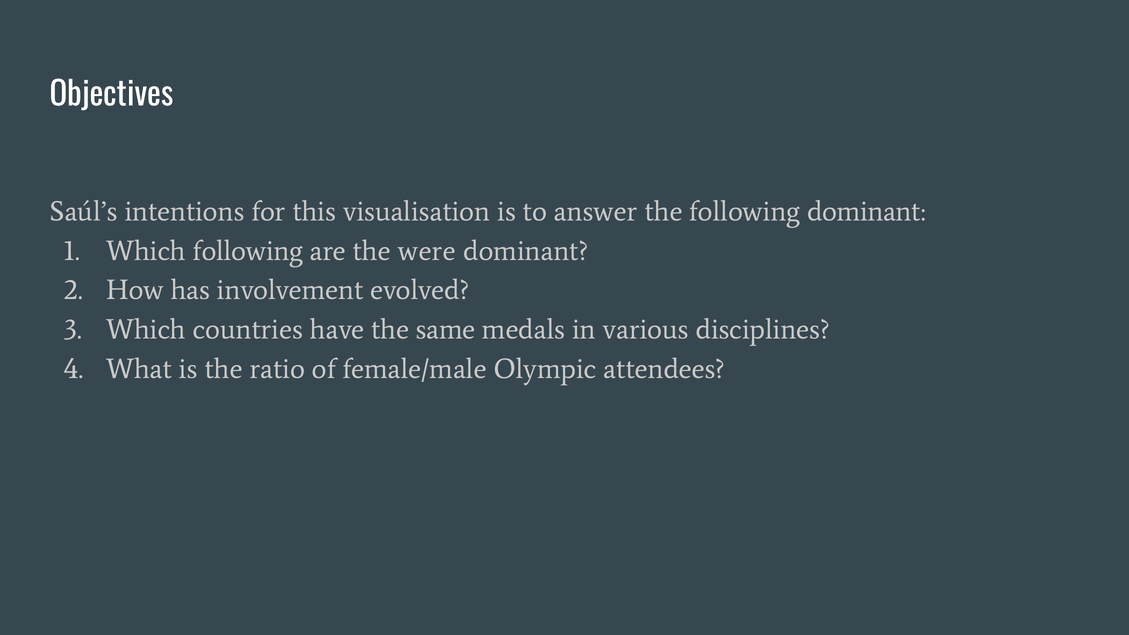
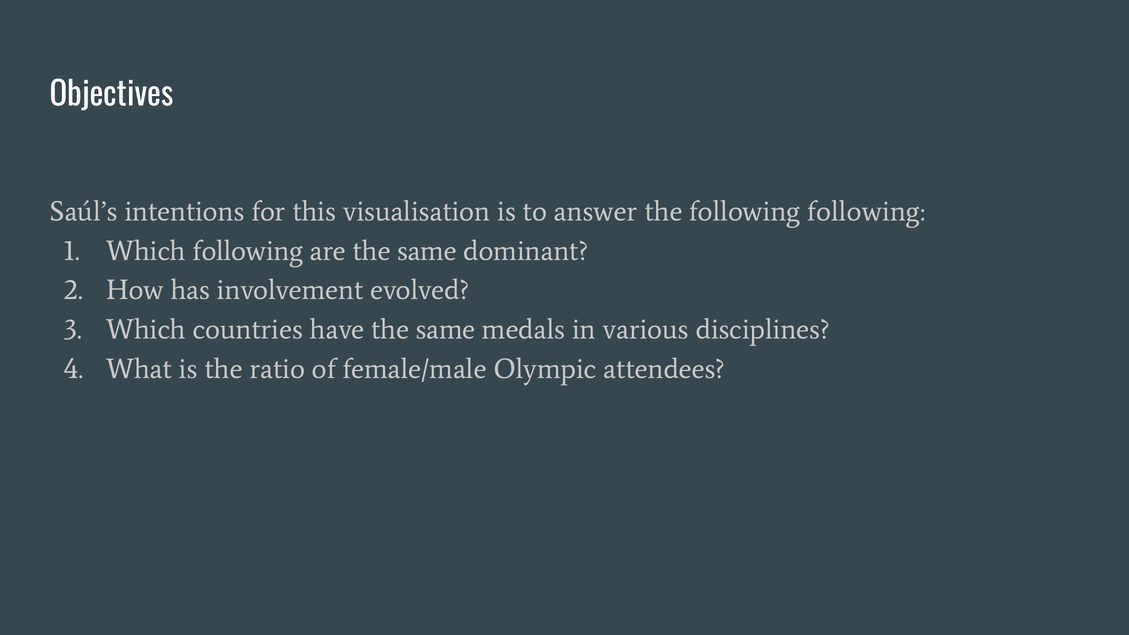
following dominant: dominant -> following (866, 212)
are the were: were -> same (427, 251)
